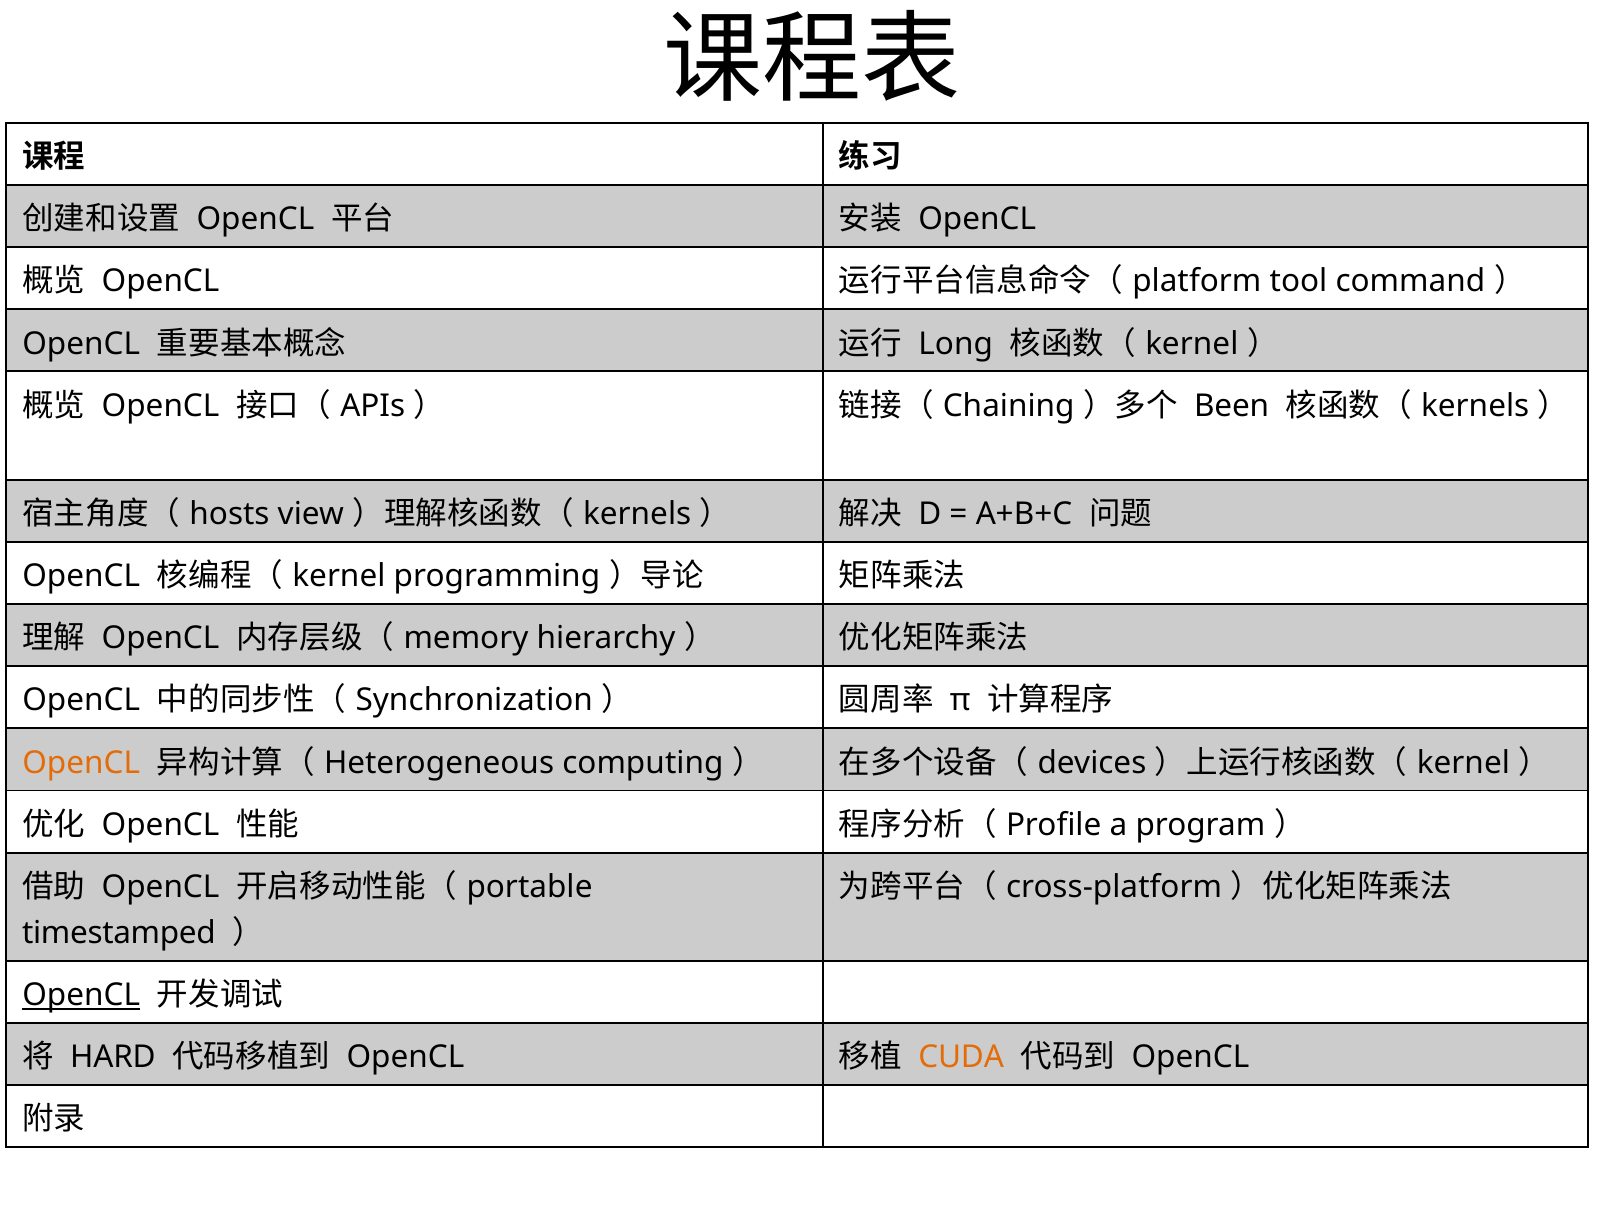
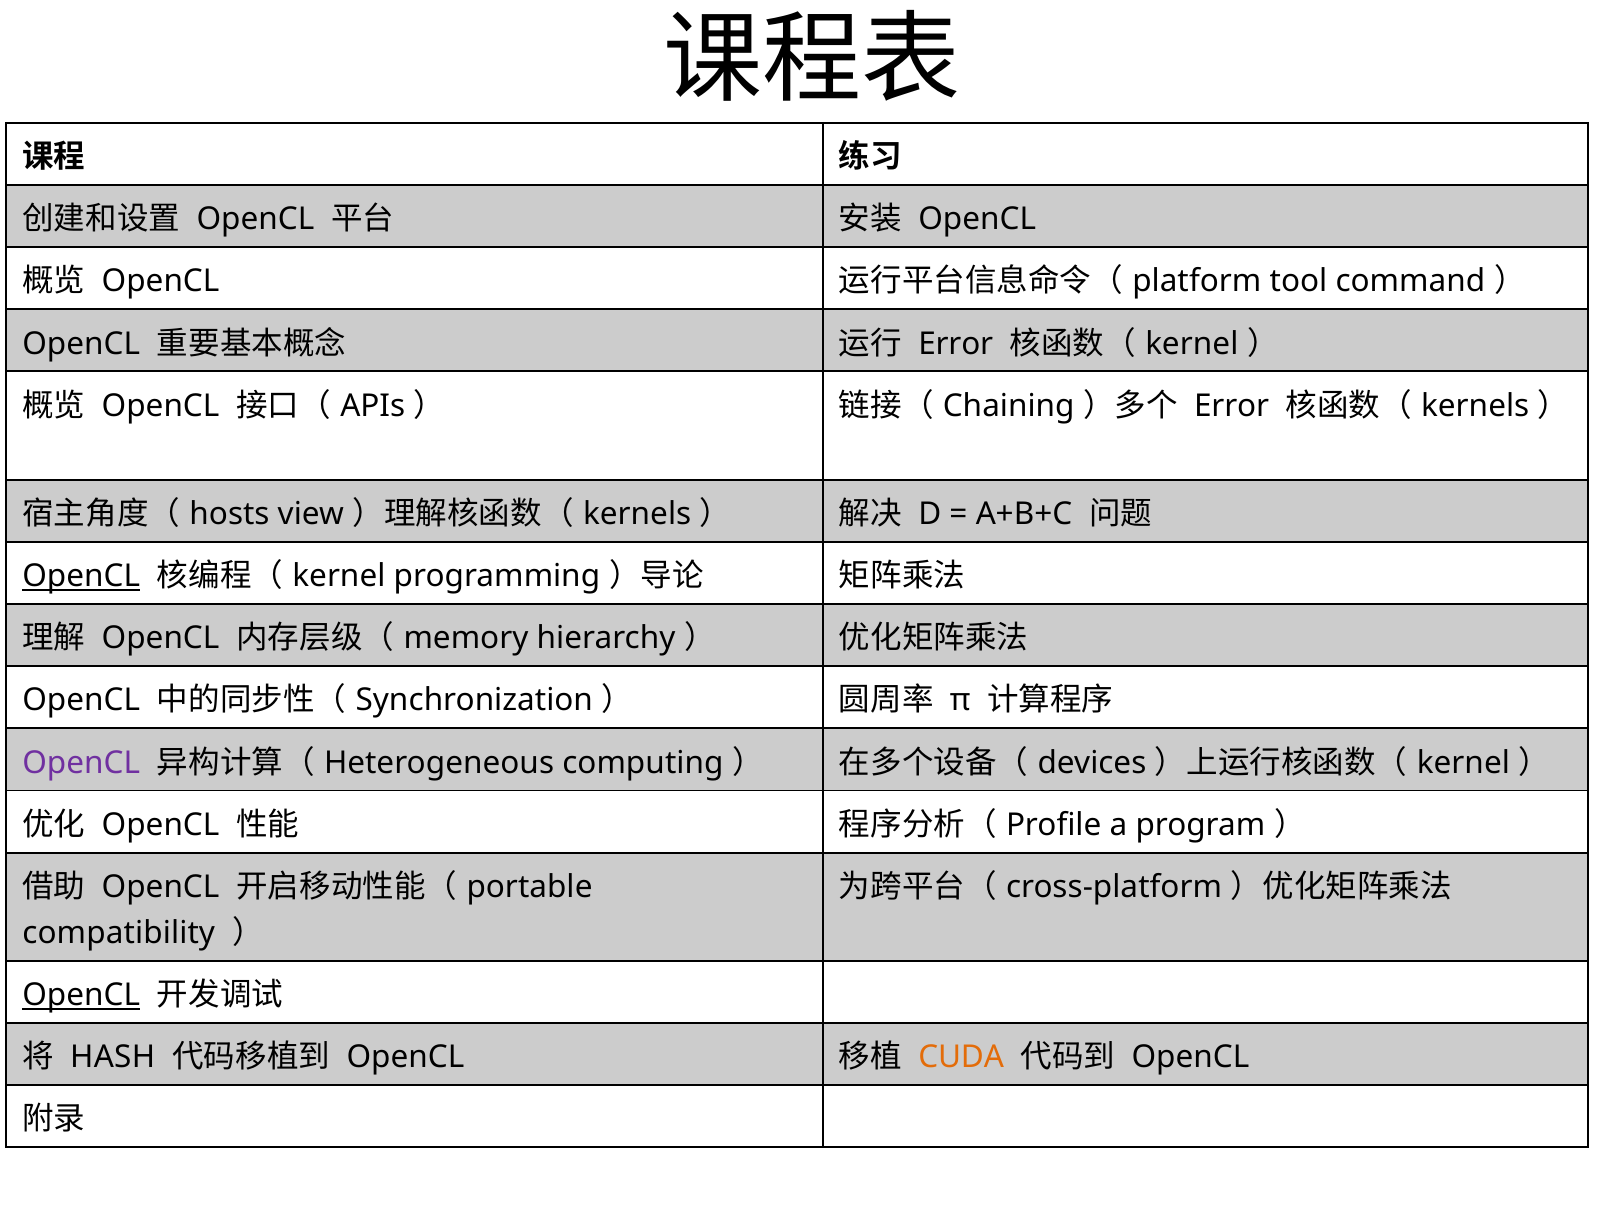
Long: Long -> Error (956, 344)
Been: Been -> Error (1232, 406)
OpenCL underline: none -> present (81, 576)
OpenCL colour: orange -> purple (81, 763)
timestamped: timestamped -> compatibility (119, 933)
HARD: HARD -> HASH (113, 1057)
